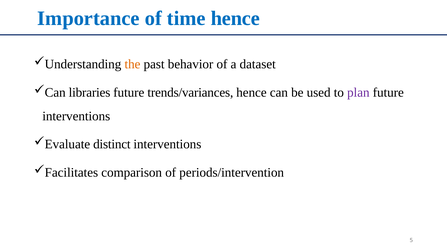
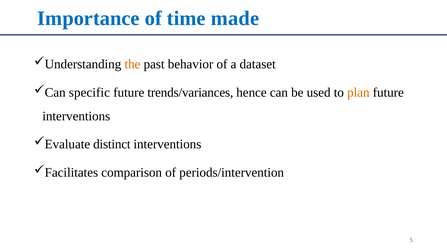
time hence: hence -> made (235, 18)
libraries: libraries -> specific (89, 92)
plan colour: purple -> orange (358, 92)
